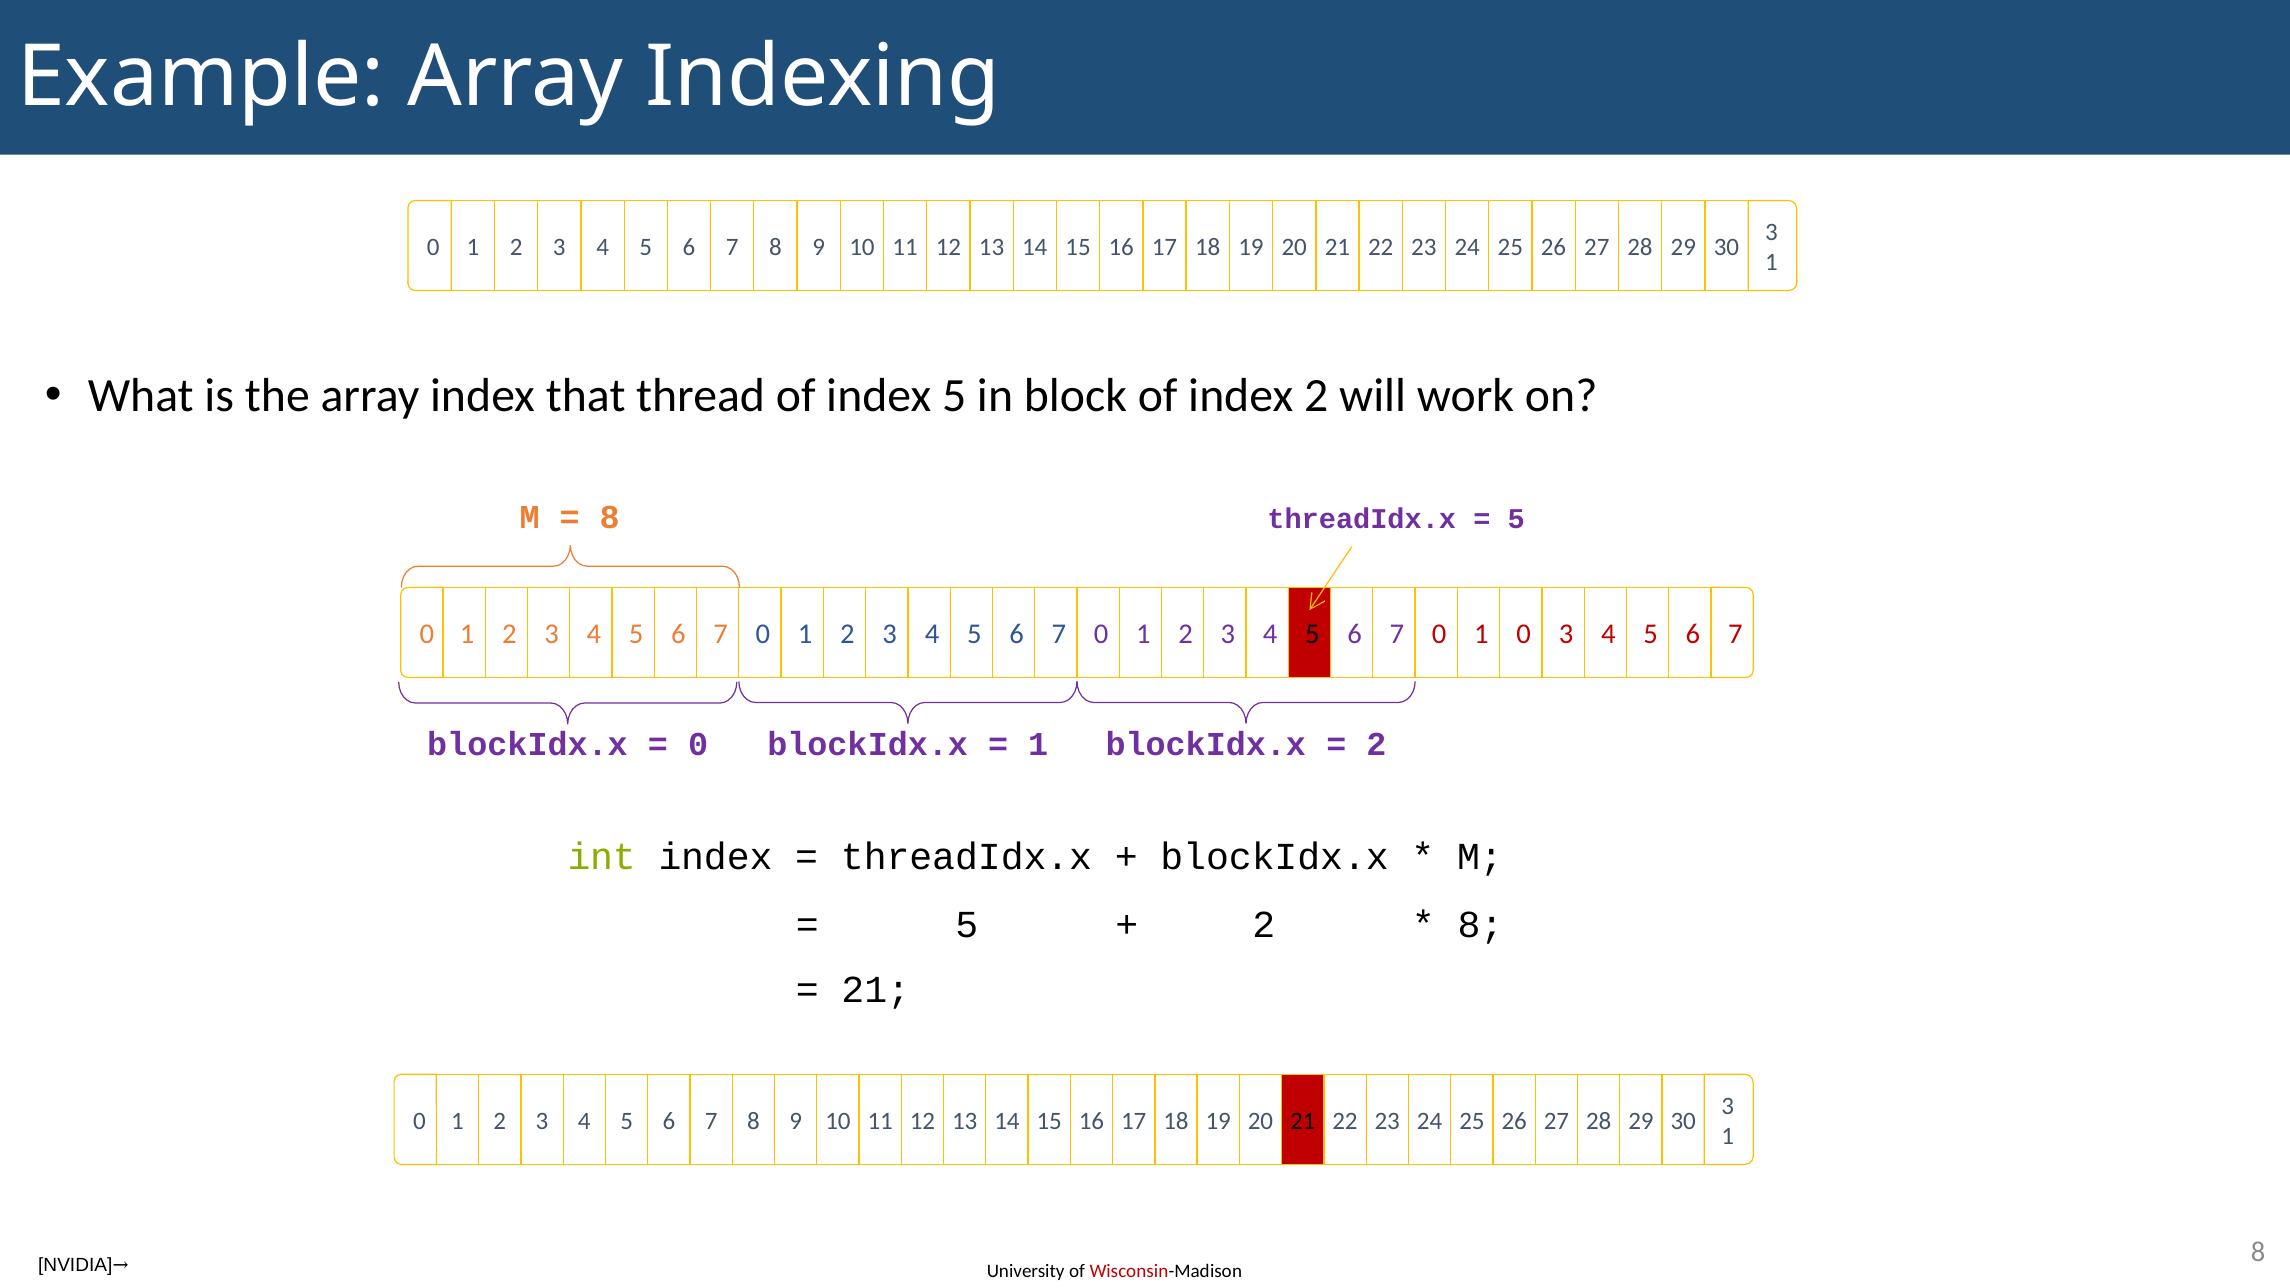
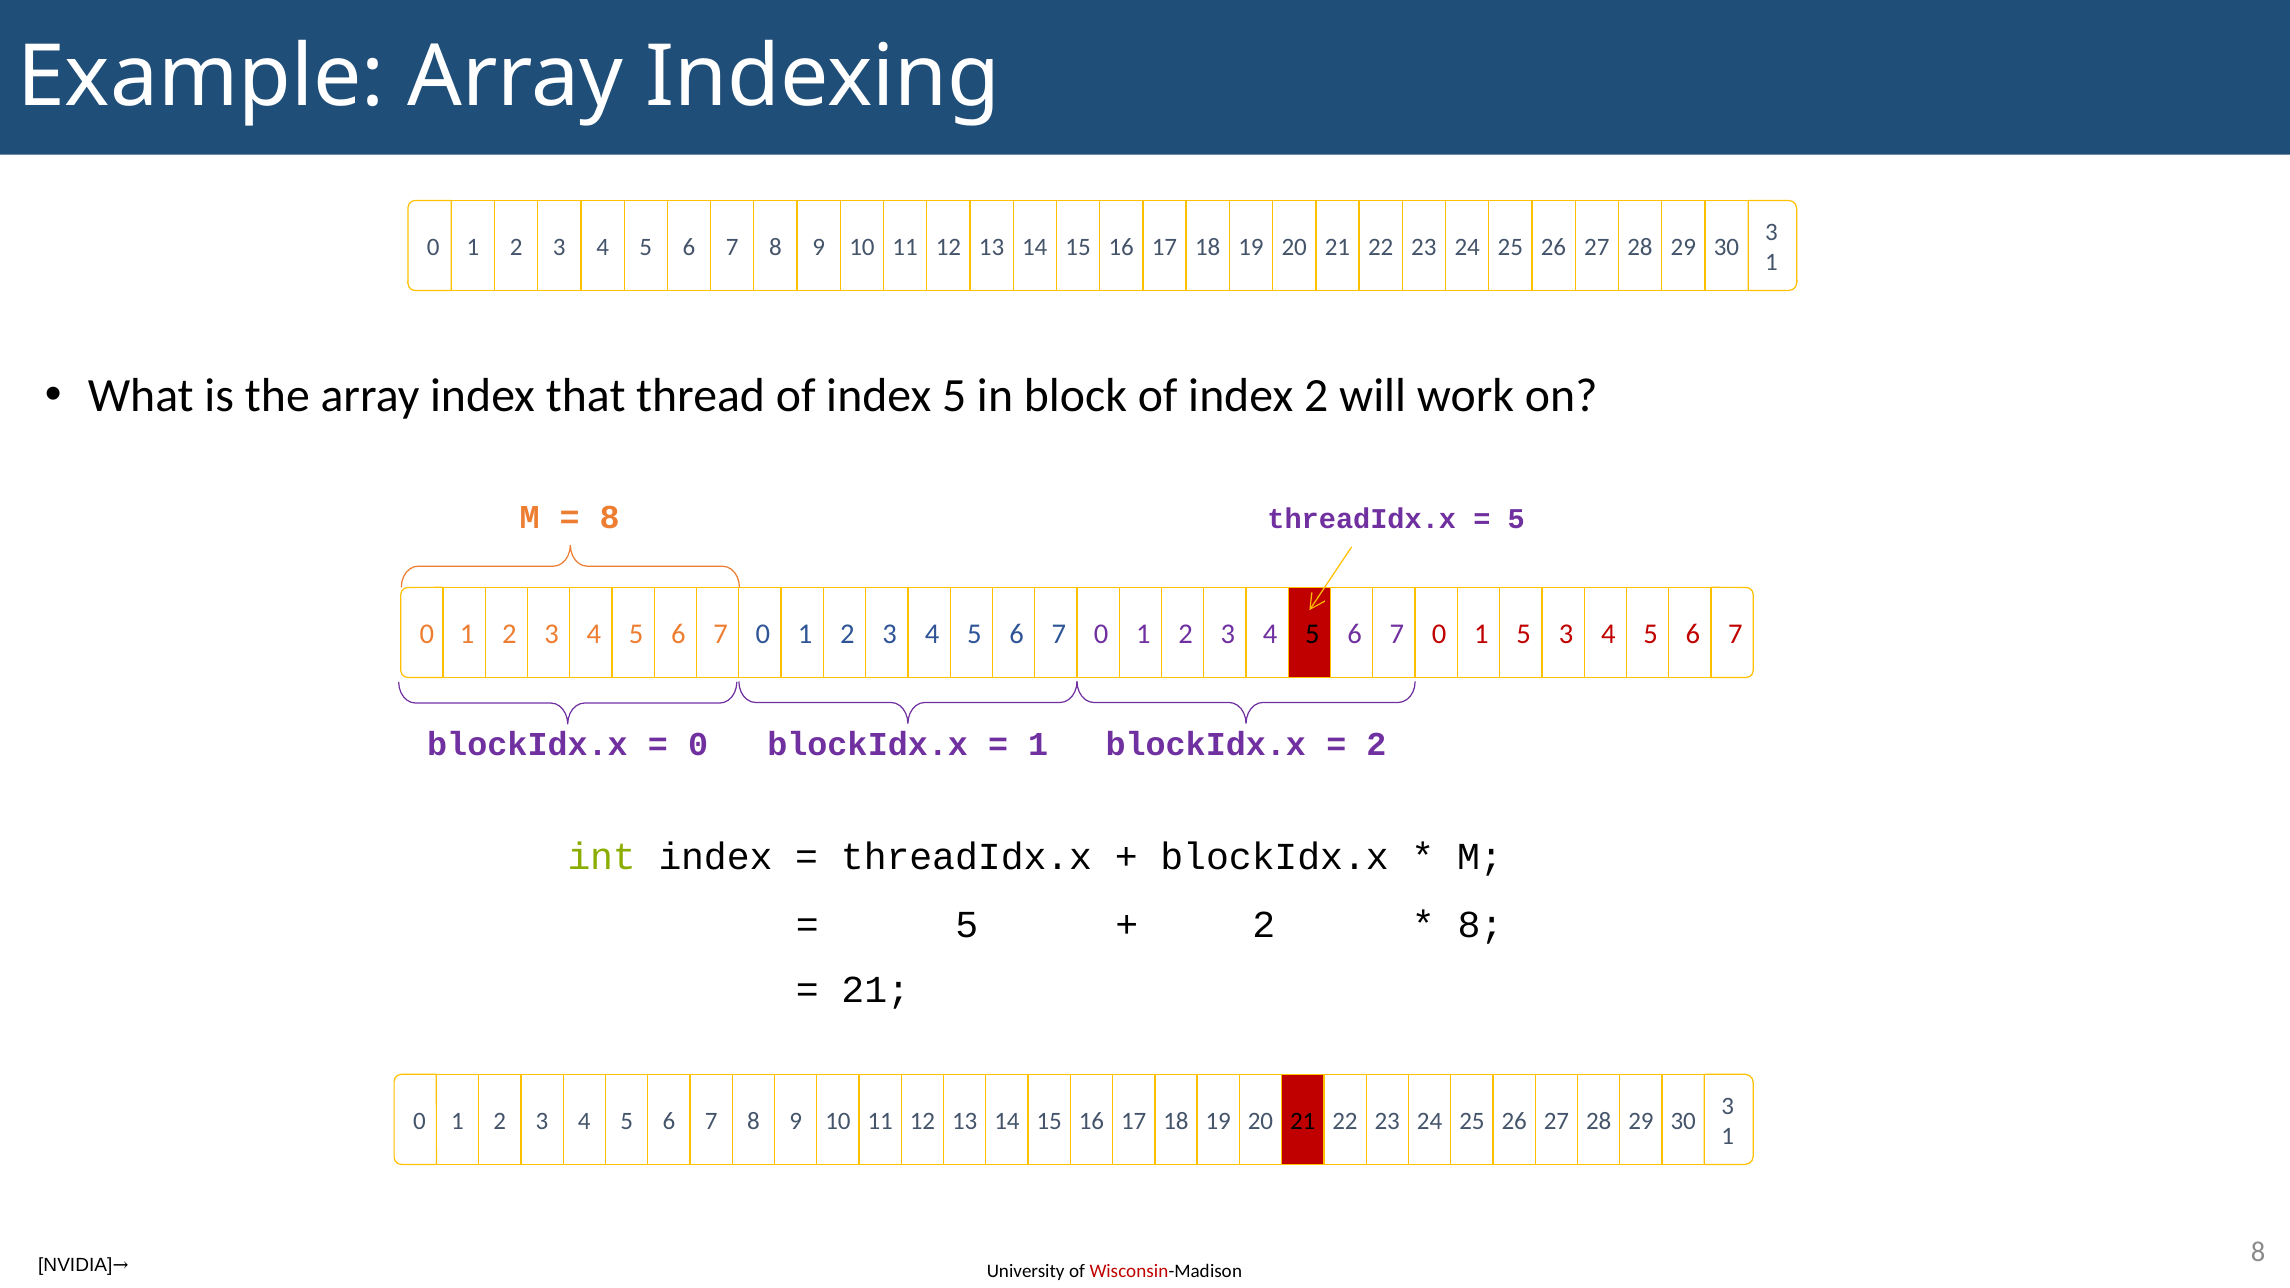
1 0: 0 -> 5 (1524, 634)
